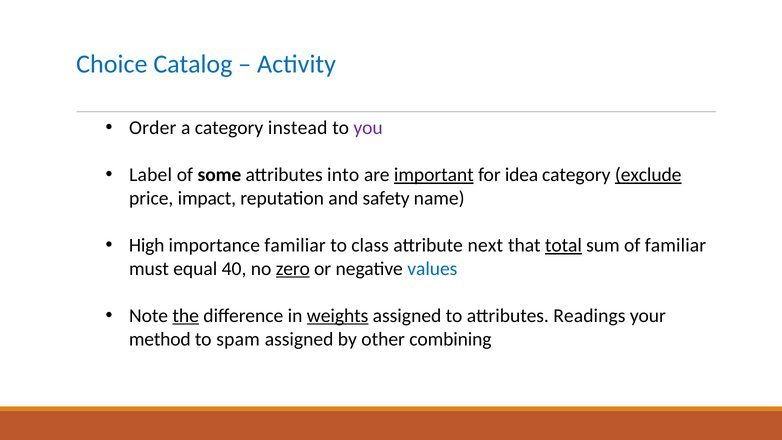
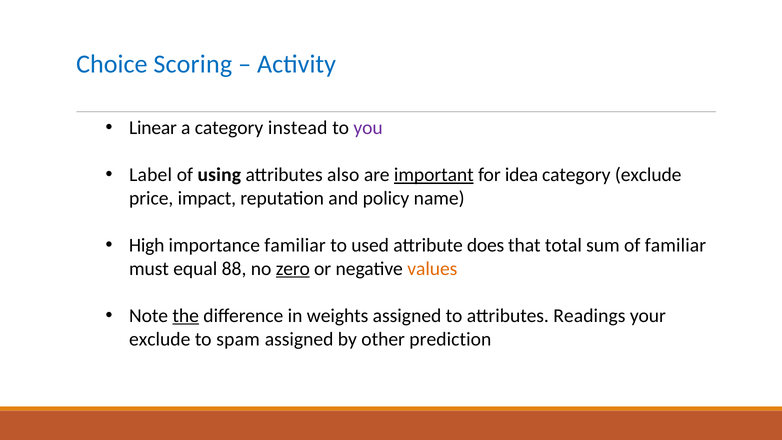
Catalog: Catalog -> Scoring (193, 64)
Order: Order -> Linear (153, 128)
some: some -> using (219, 175)
into: into -> also (343, 175)
exclude underline: present -> none (648, 175)
safety: safety -> policy (386, 198)
class: class -> used (370, 245)
next: next -> does (486, 245)
total underline: present -> none (563, 245)
40: 40 -> 88 (234, 269)
values colour: blue -> orange (432, 269)
weights underline: present -> none (338, 316)
method: method -> exclude (160, 339)
combining: combining -> prediction (450, 339)
